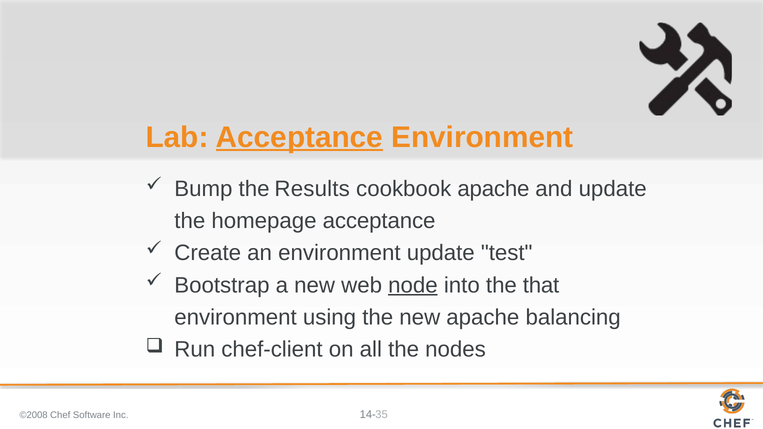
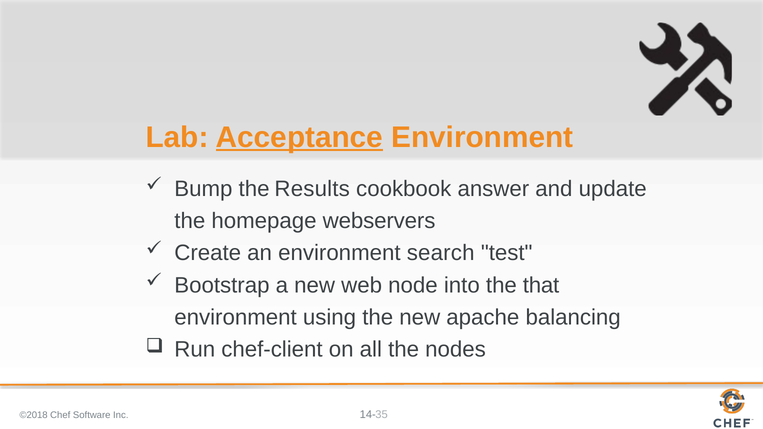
cookbook apache: apache -> answer (493, 189)
homepage acceptance: acceptance -> webservers (379, 221)
environment update: update -> search (441, 253)
node underline: present -> none (413, 285)
©2008: ©2008 -> ©2018 (34, 415)
